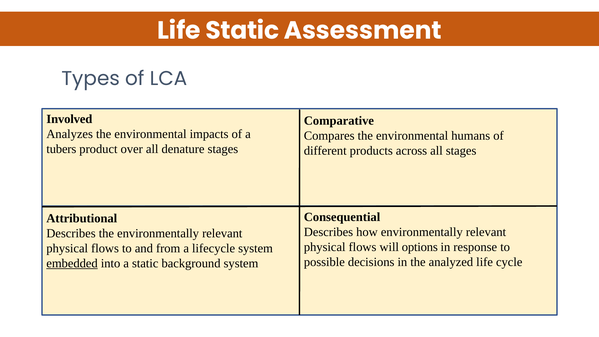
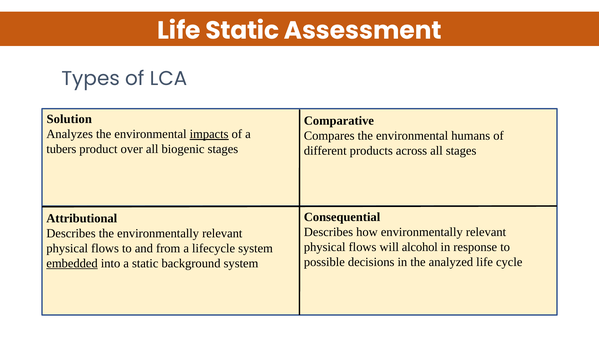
Involved: Involved -> Solution (69, 119)
impacts underline: none -> present (209, 134)
denature: denature -> biogenic (183, 149)
options: options -> alcohol (420, 247)
